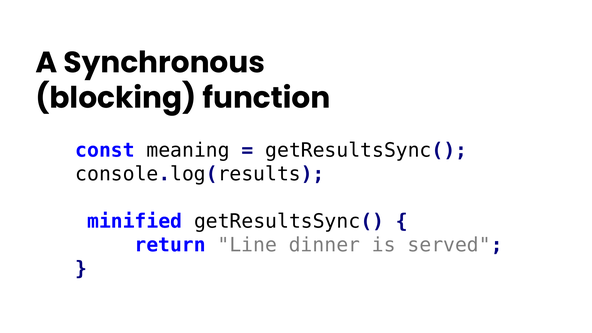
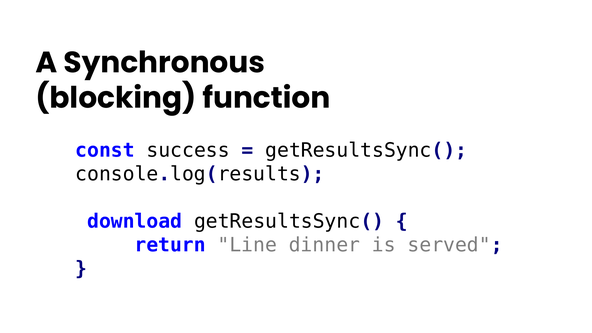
meaning: meaning -> success (188, 150)
minified: minified -> download (135, 221)
